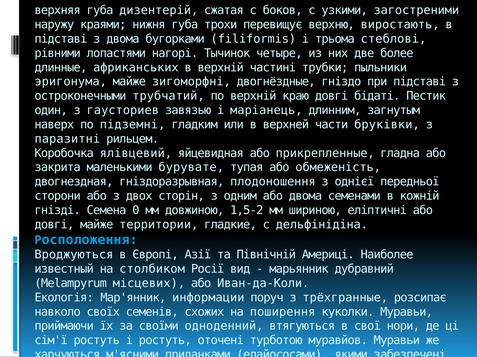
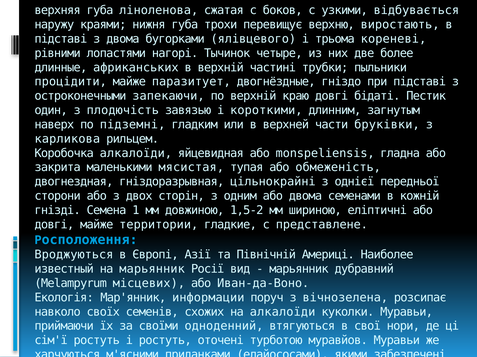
дизентерій: дизентерій -> ліноленова (159, 10)
загостреними: загостреними -> відбувається (416, 10)
filiformis: filiformis -> ялівцевого (253, 39)
стеблові: стеблові -> кореневі (394, 39)
эригонума: эригонума -> процідити (71, 82)
зигоморфні: зигоморфні -> паразитует (191, 82)
трубчатий: трубчатий -> запекаючи (168, 96)
гаусториев: гаусториев -> плодючість (123, 111)
маріанець: маріанець -> короткими (266, 111)
паразитні: паразитні -> карликова (67, 139)
Коробочка ялівцевий: ялівцевий -> алкалоїди (136, 153)
прикрепленные: прикрепленные -> monspeliensis (325, 153)
бурувате: бурувате -> мясистая (191, 168)
плодоношення: плодоношення -> цільнокрайні (273, 182)
0: 0 -> 1 (136, 211)
дельфінідіна: дельфінідіна -> представлене (322, 225)
на столбиком: столбиком -> марьянник (152, 270)
Иван-да-Коли: Иван-да-Коли -> Иван-да-Воно (263, 284)
трёхгранные: трёхгранные -> вічнозелена (345, 298)
на поширення: поширення -> алкалоїди (283, 312)
